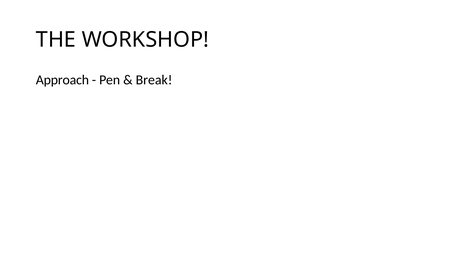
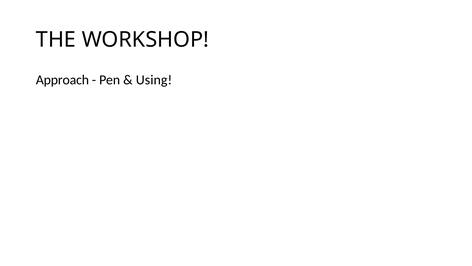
Break: Break -> Using (154, 80)
